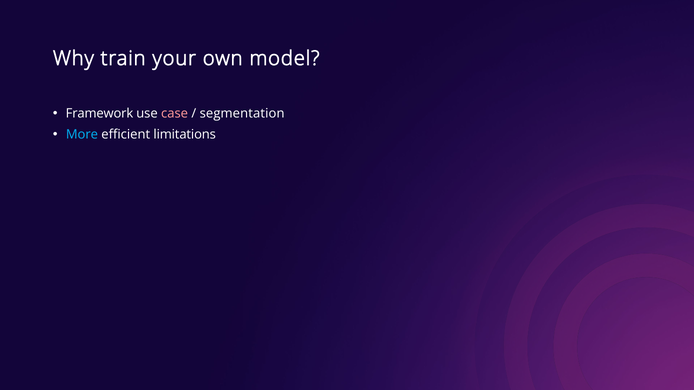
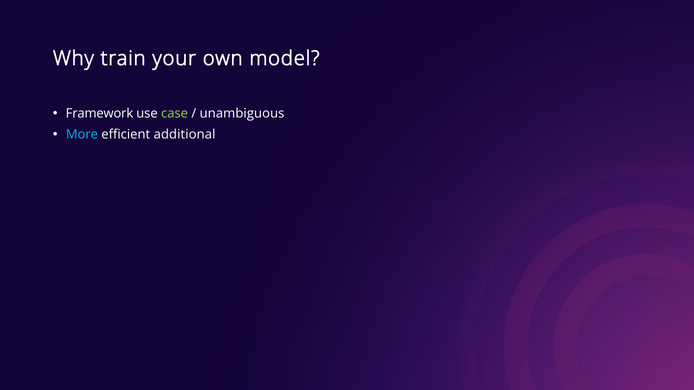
case colour: pink -> light green (175, 113)
segmentation: segmentation -> unambiguous (242, 113)
limitations: limitations -> additional (185, 135)
